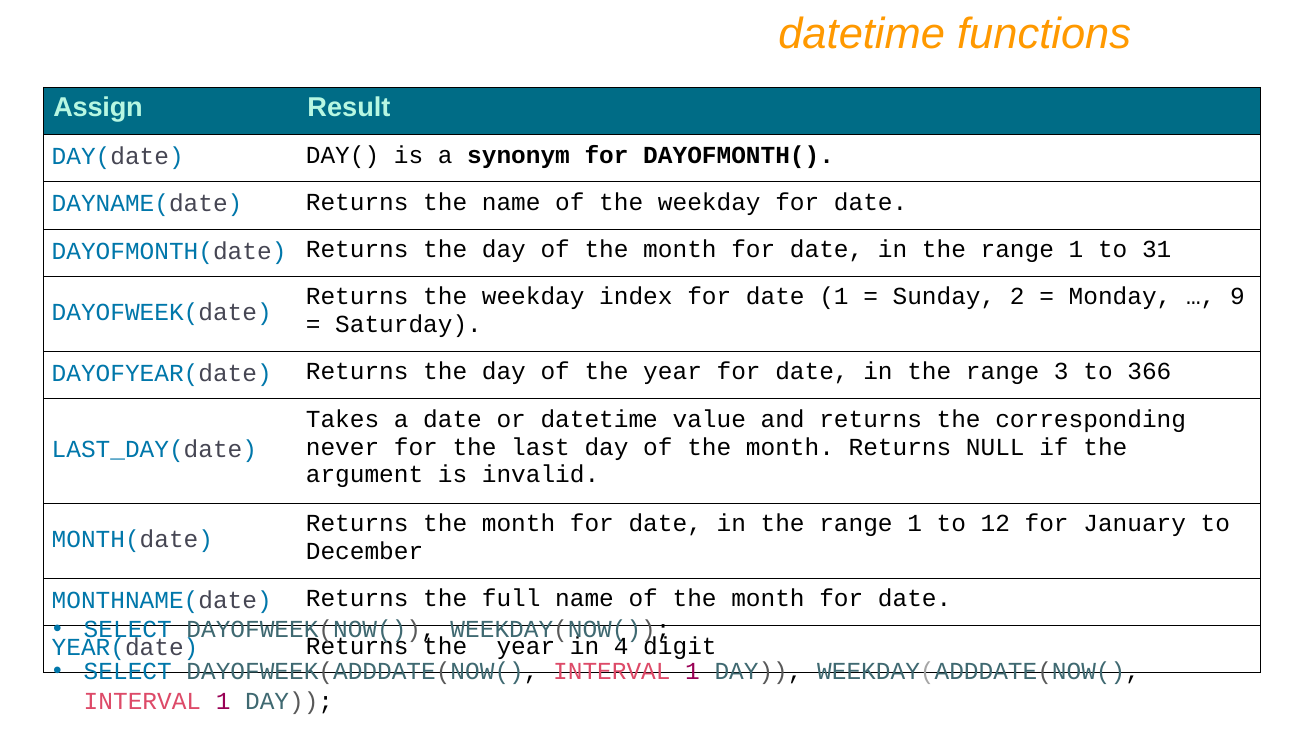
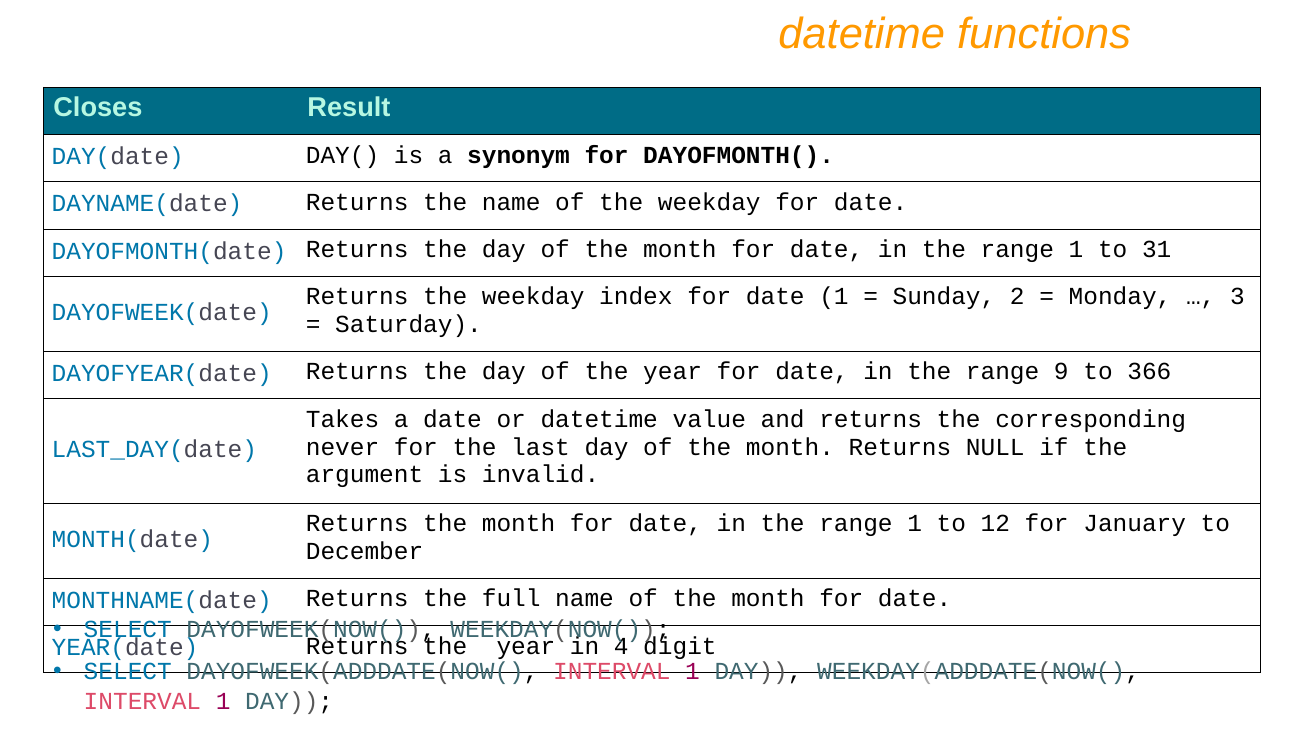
Assign: Assign -> Closes (98, 108)
9: 9 -> 3 (1237, 297)
3: 3 -> 9 (1061, 372)
